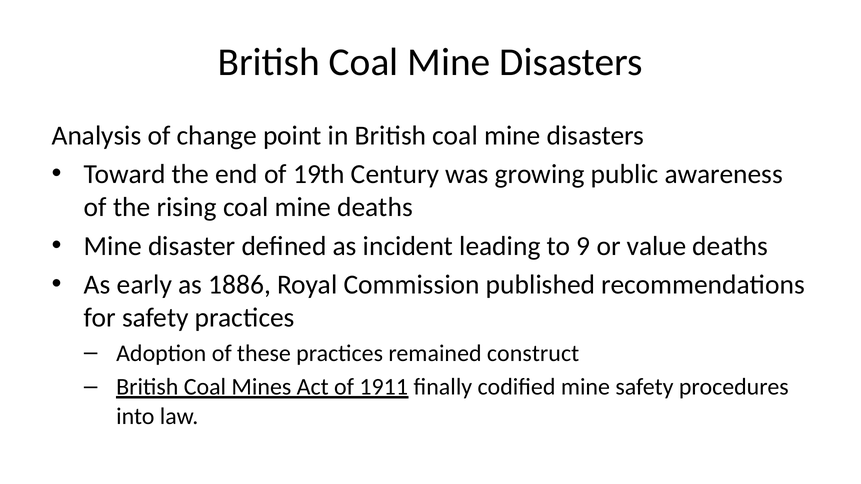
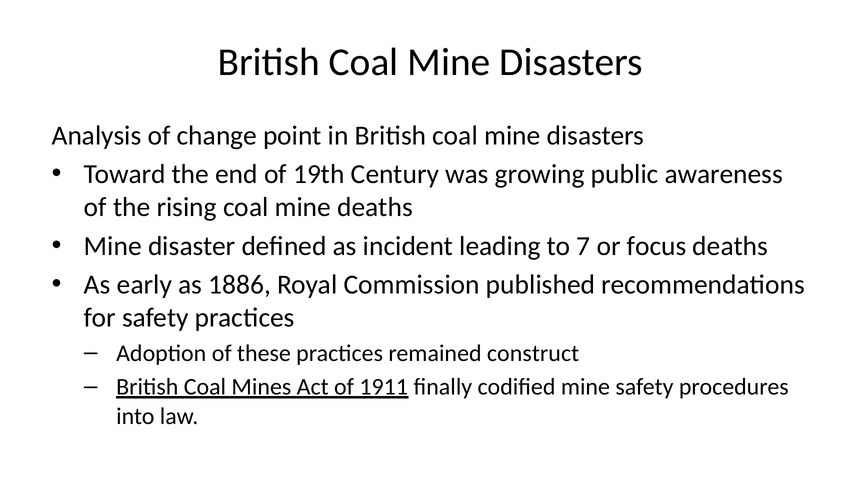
9: 9 -> 7 (583, 246)
value: value -> focus (657, 246)
